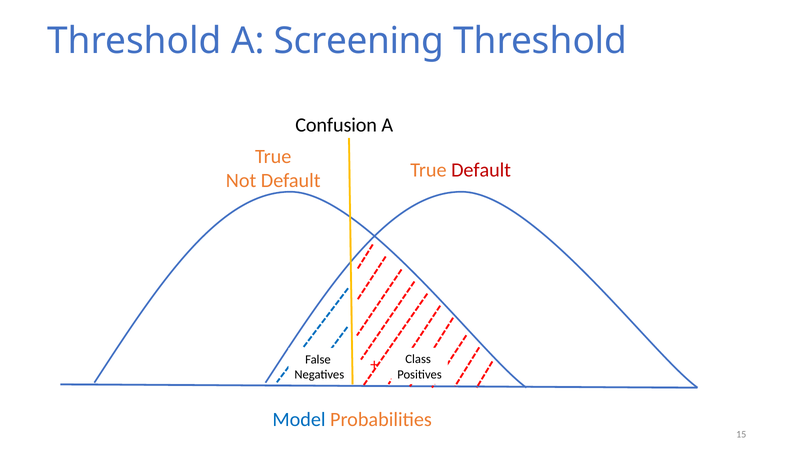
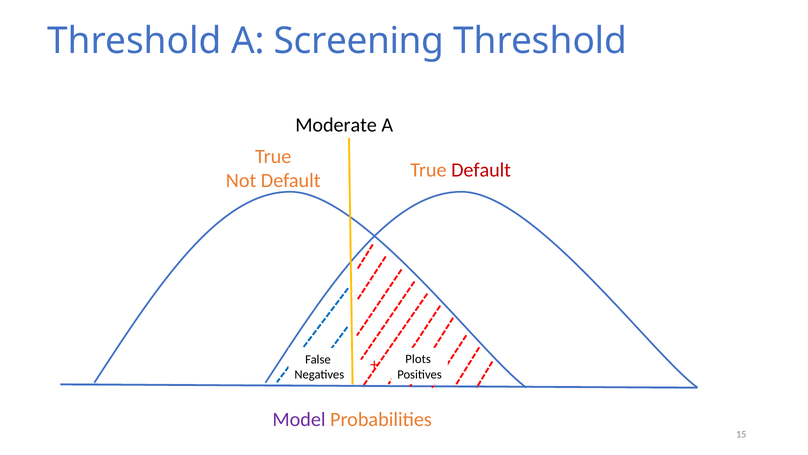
Confusion: Confusion -> Moderate (336, 125)
Class: Class -> Plots (418, 359)
Model colour: blue -> purple (299, 419)
